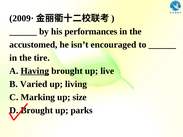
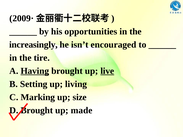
performances: performances -> opportunities (91, 32)
accustomed: accustomed -> increasingly (33, 45)
live underline: none -> present (107, 71)
Varied: Varied -> Setting (34, 84)
parks: parks -> made (82, 111)
